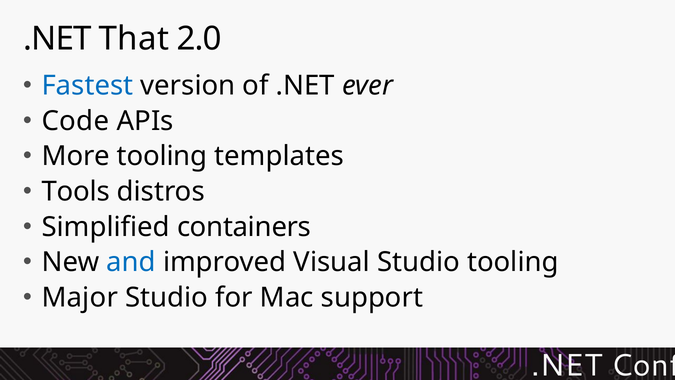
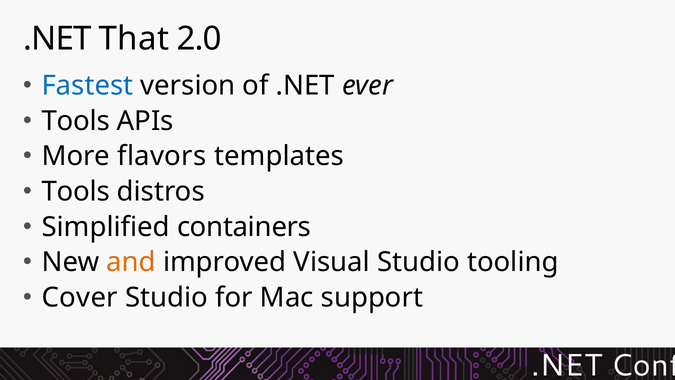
Code: Code -> Tools (76, 121)
More tooling: tooling -> flavors (162, 156)
and colour: blue -> orange (131, 262)
Major: Major -> Cover (80, 297)
